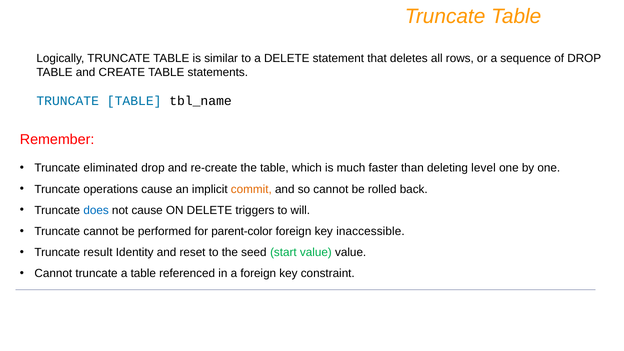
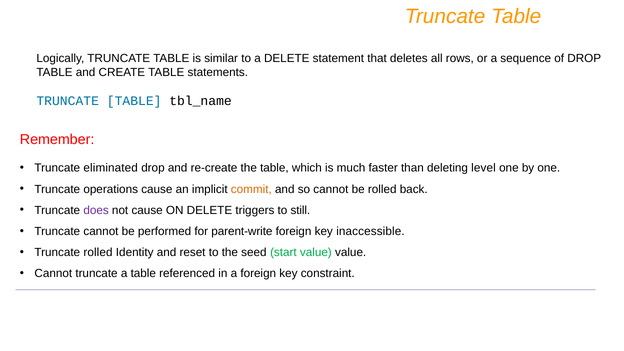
does colour: blue -> purple (96, 210)
will: will -> still (300, 210)
parent-color: parent-color -> parent-write (242, 231)
Truncate result: result -> rolled (98, 252)
